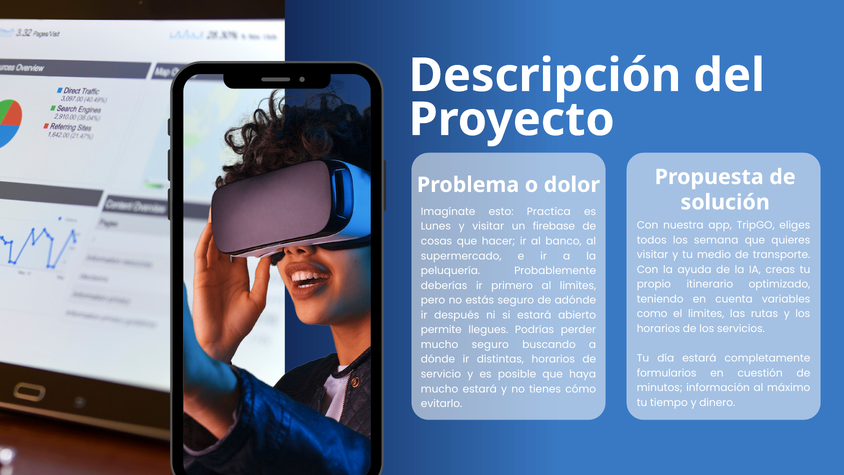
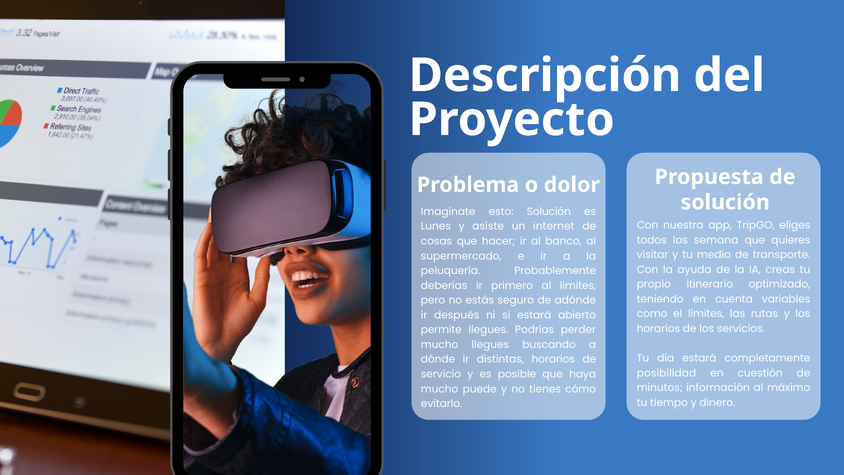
esto Practica: Practica -> Solución (549, 212)
y visitar: visitar -> asiste (488, 226)
firebase: firebase -> internet (554, 226)
mucho seguro: seguro -> llegues (490, 345)
formularios: formularios -> posibilidad (666, 373)
mucho estará: estará -> puede (480, 389)
